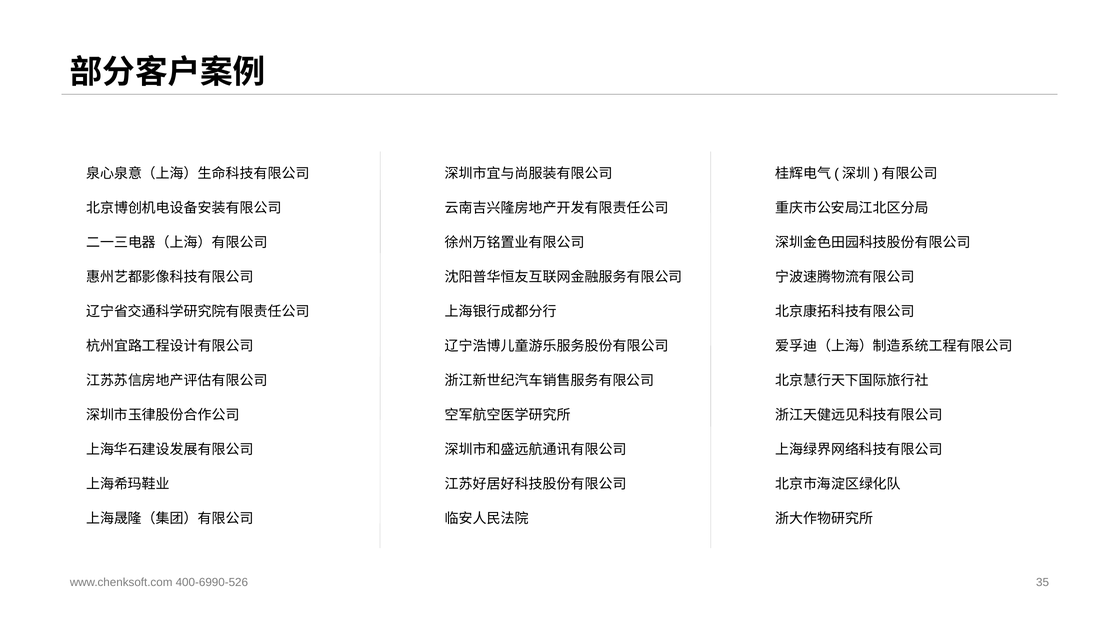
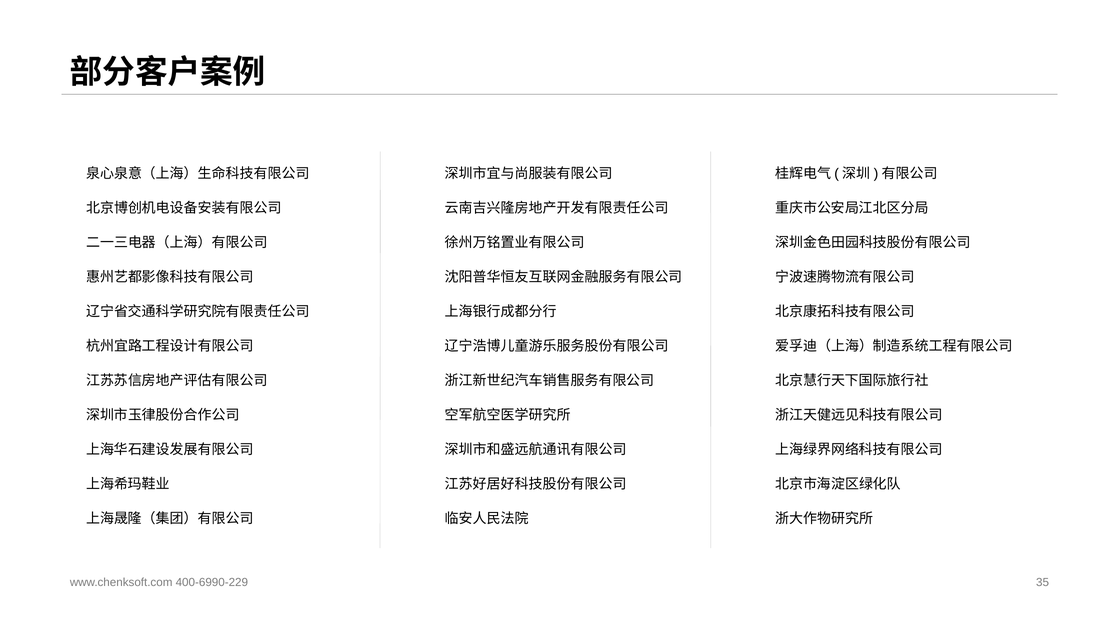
400-6990-526: 400-6990-526 -> 400-6990-229 (212, 583)
